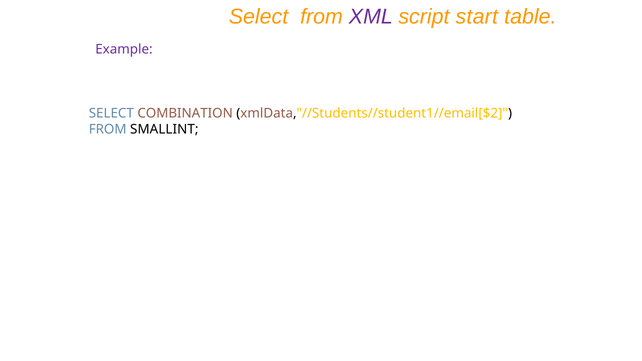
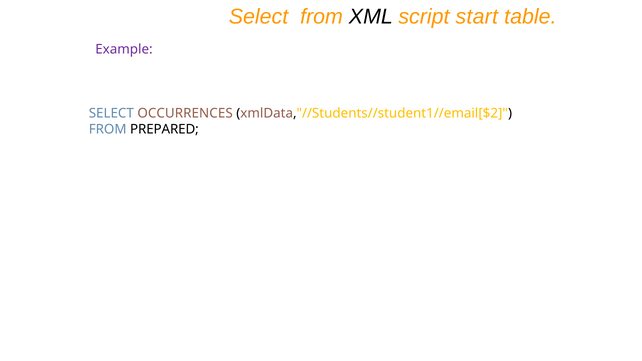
XML colour: purple -> black (371, 17)
COMBINATION: COMBINATION -> OCCURRENCES (185, 113)
SMALLINT: SMALLINT -> PREPARED (164, 129)
